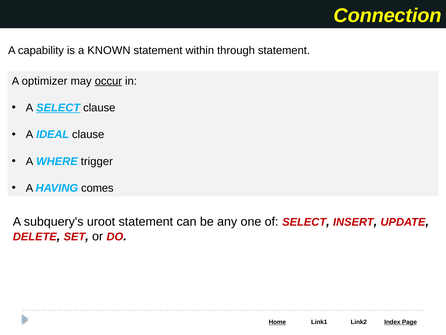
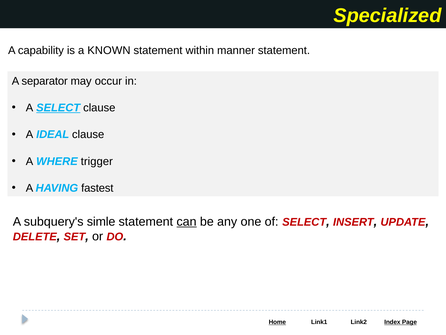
Connection: Connection -> Specialized (387, 15)
through: through -> manner (236, 51)
optimizer: optimizer -> separator (45, 81)
occur underline: present -> none (108, 81)
comes: comes -> fastest (97, 188)
uroot: uroot -> simle (101, 221)
can underline: none -> present (187, 221)
